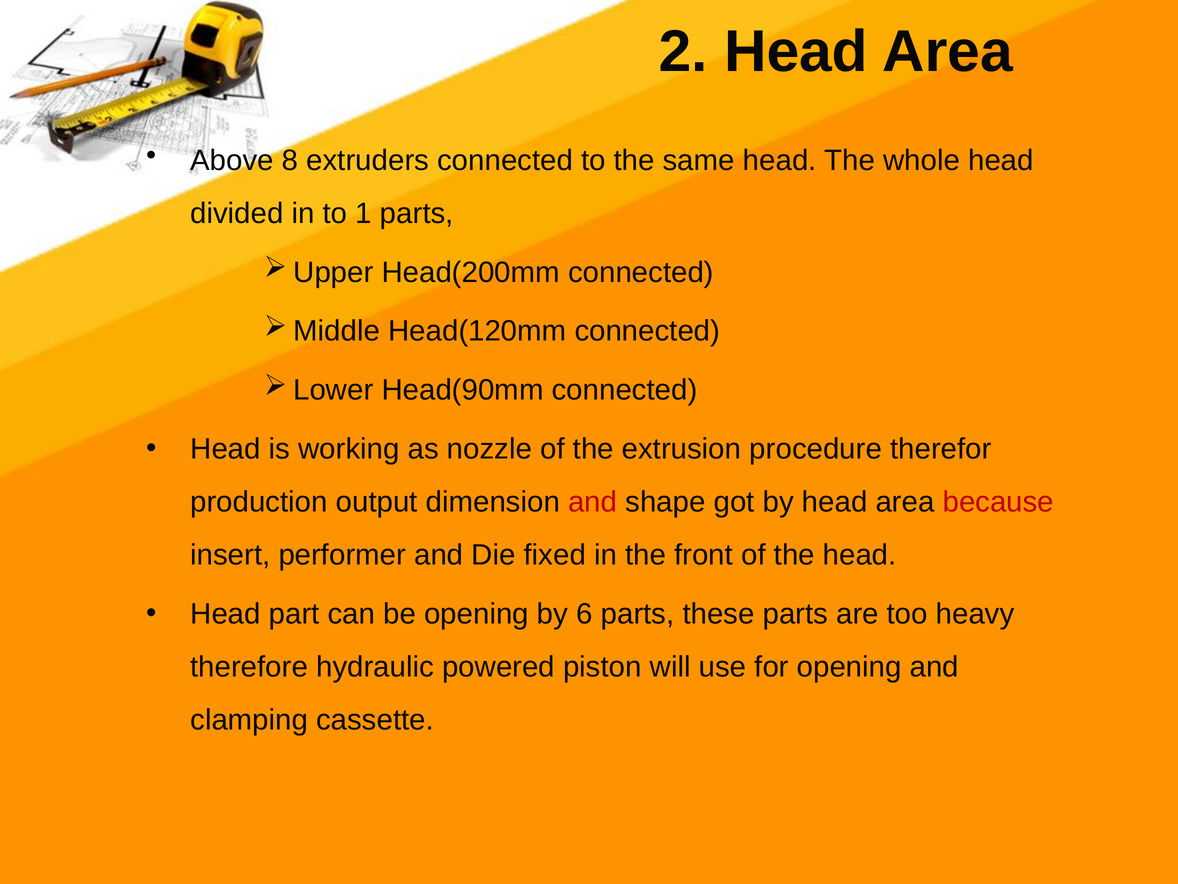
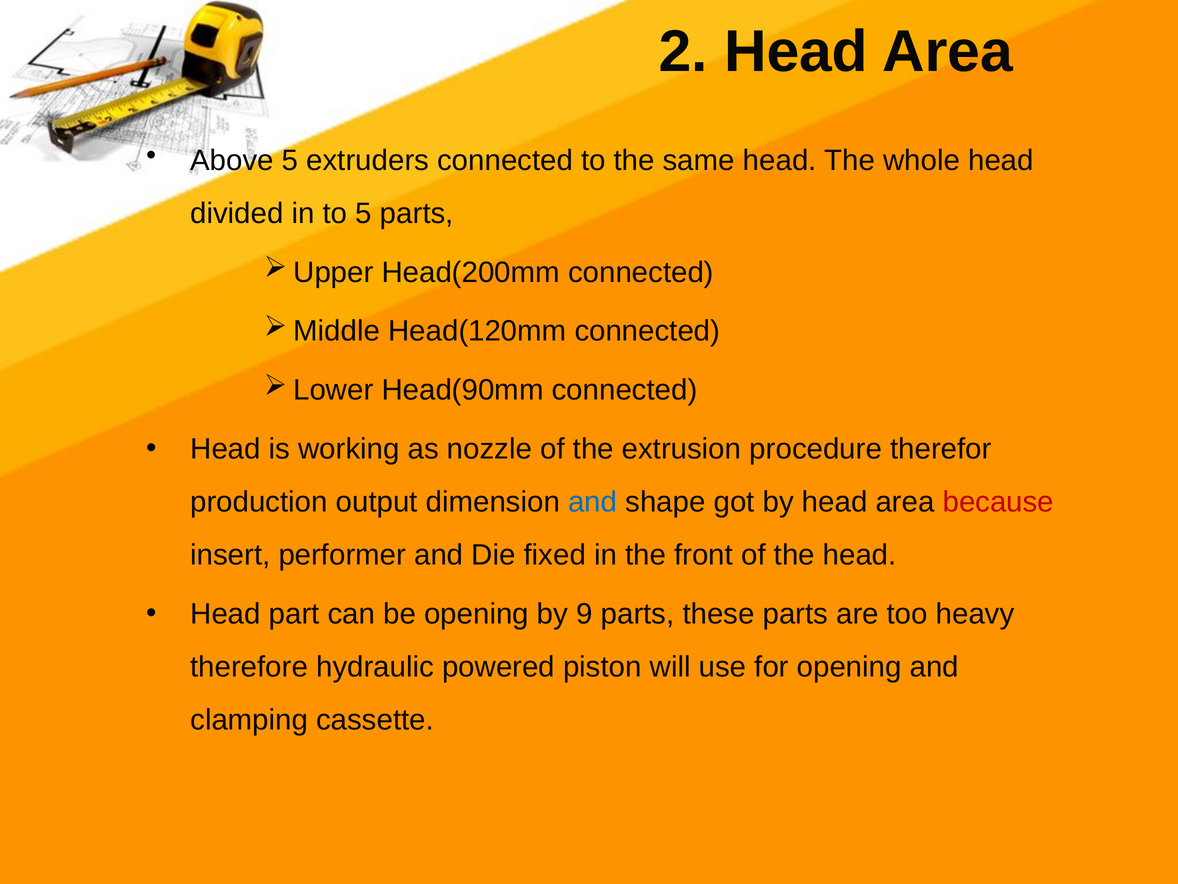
Above 8: 8 -> 5 (290, 160)
to 1: 1 -> 5 (364, 213)
and colour: red -> blue (593, 502)
6: 6 -> 9 (584, 614)
